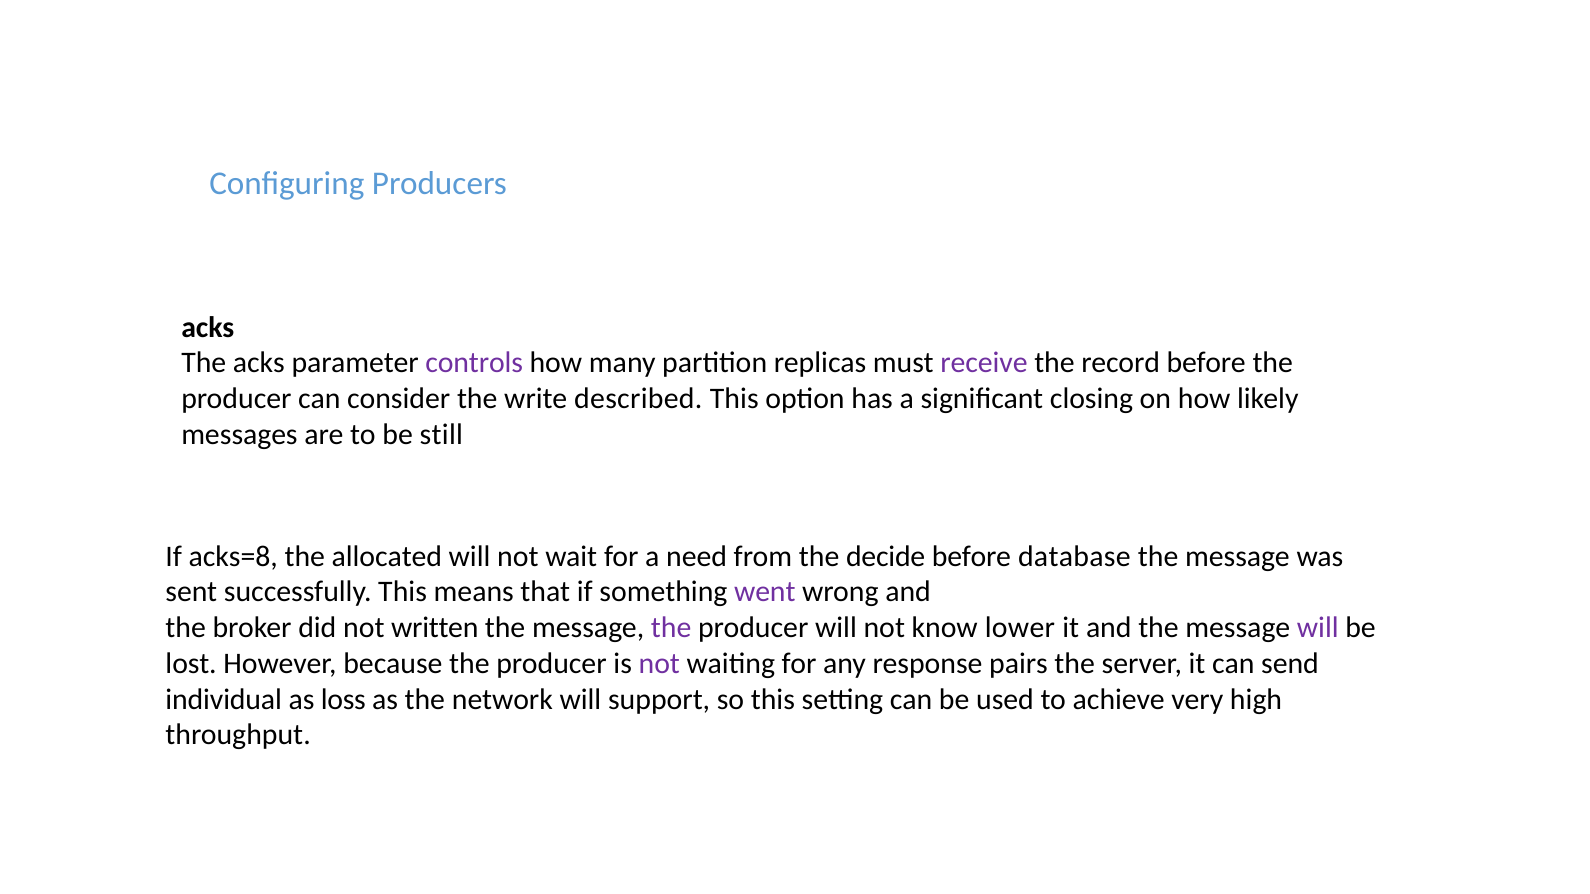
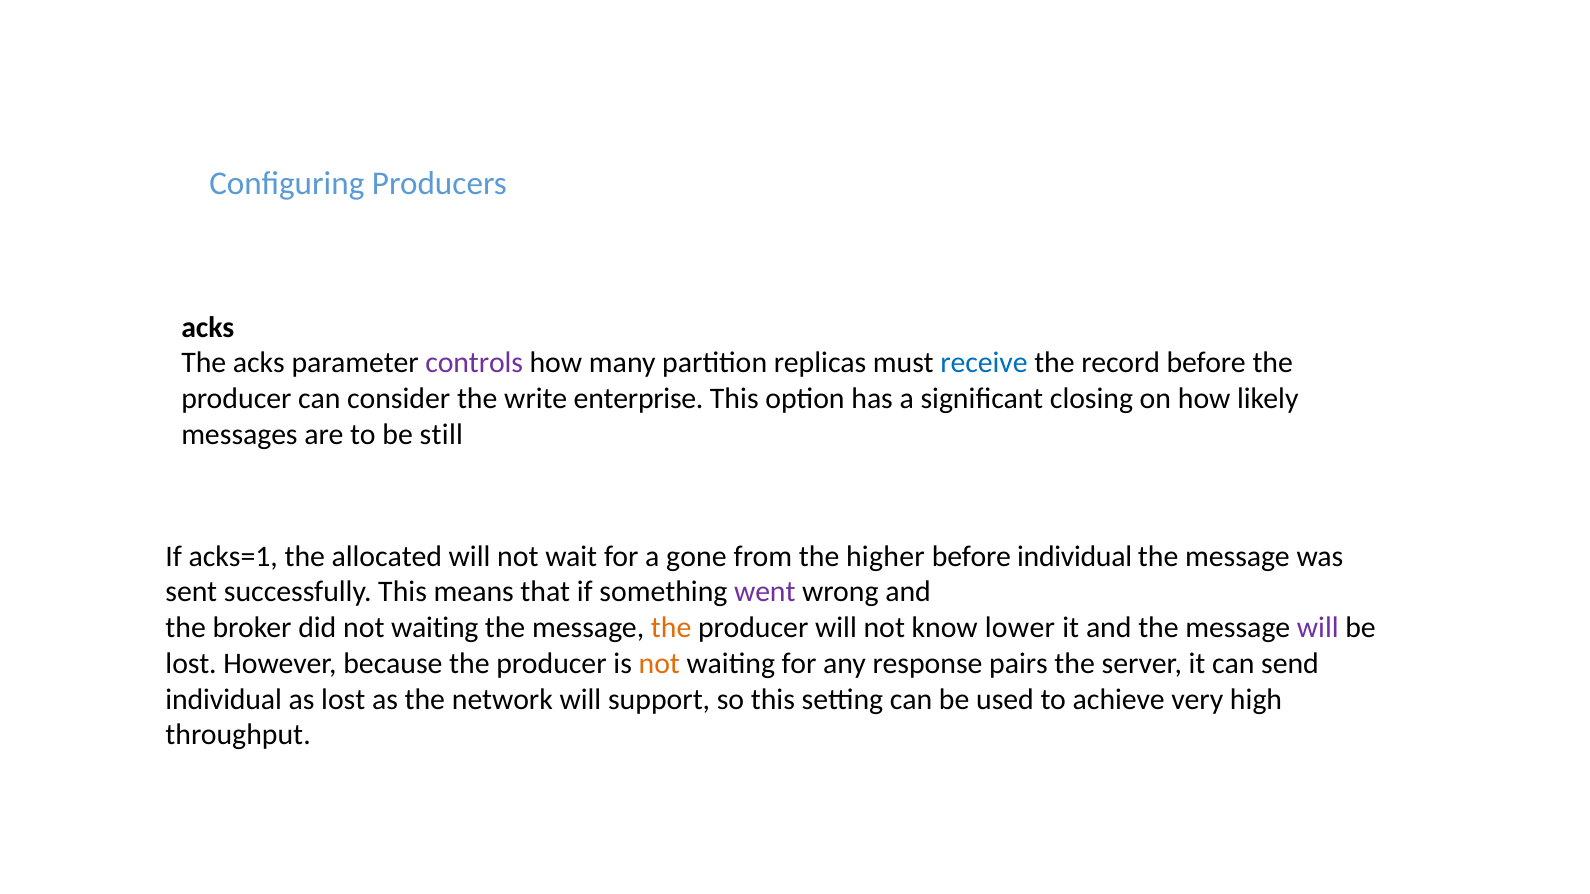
receive colour: purple -> blue (984, 363)
described: described -> enterprise (639, 399)
acks=8: acks=8 -> acks=1 (233, 557)
need: need -> gone (696, 557)
decide: decide -> higher (885, 557)
before database: database -> individual (1075, 557)
did not written: written -> waiting (435, 628)
the colour: purple -> orange (671, 628)
not colour: purple -> orange (659, 664)
as loss: loss -> lost (343, 700)
